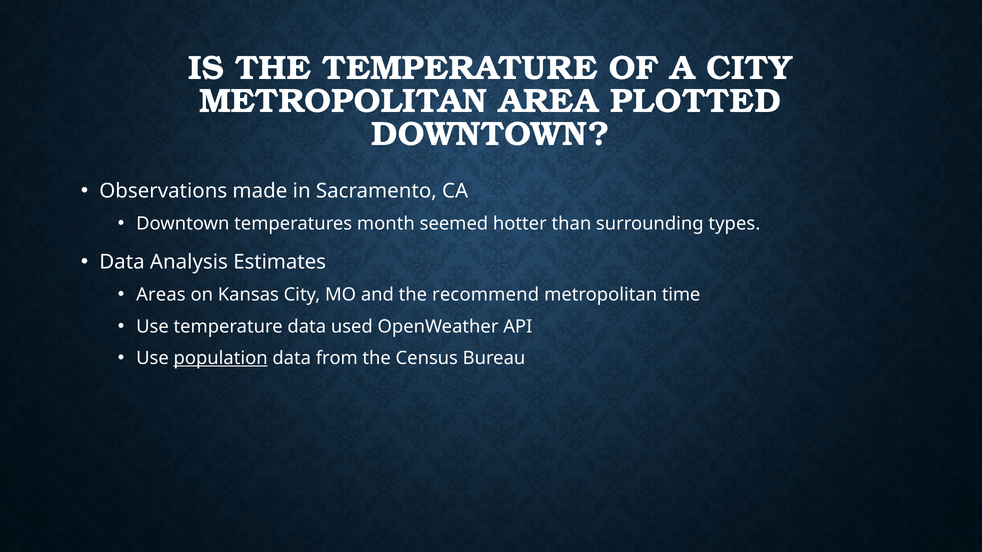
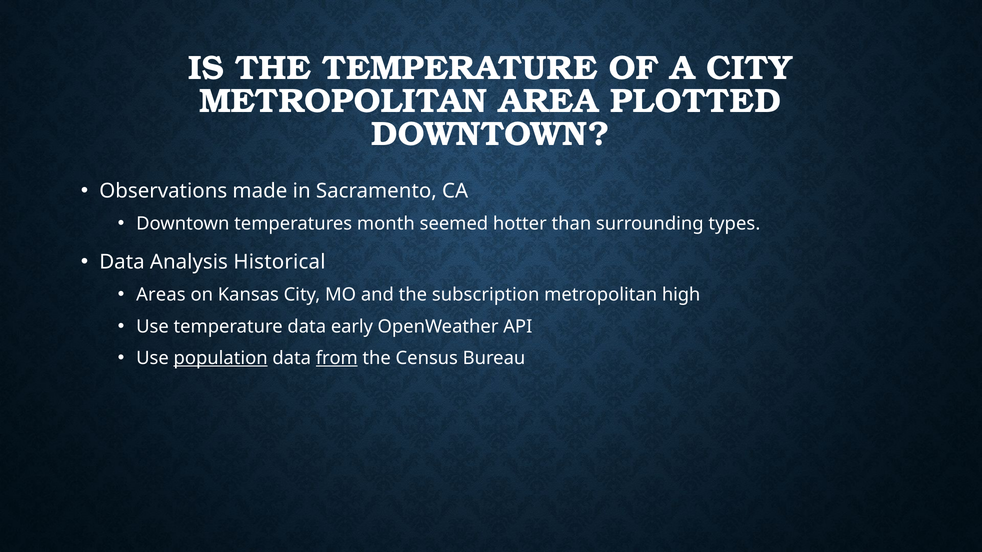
Estimates: Estimates -> Historical (279, 262)
recommend: recommend -> subscription (486, 295)
time: time -> high (681, 295)
used: used -> early (352, 327)
from underline: none -> present (337, 358)
